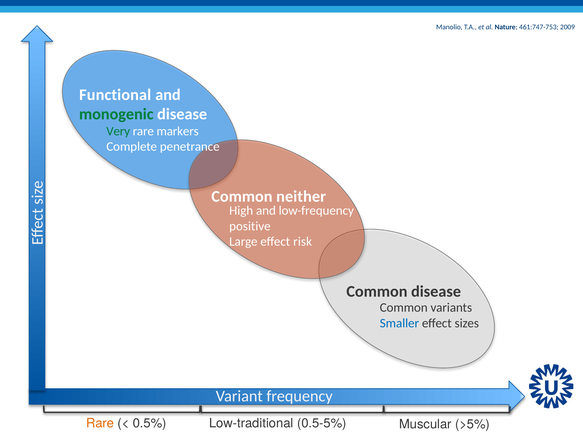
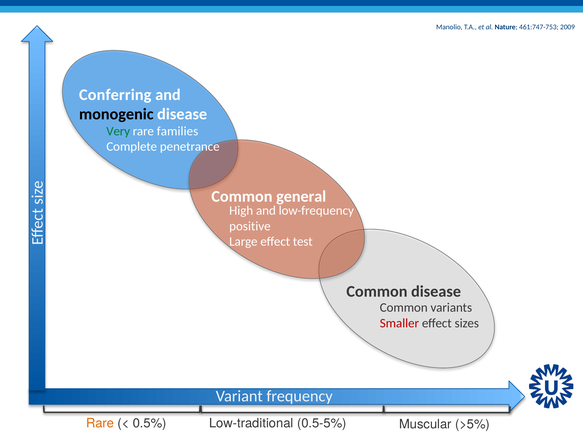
Functional: Functional -> Conferring (115, 95)
monogenic colour: green -> black (116, 114)
markers: markers -> families (178, 131)
neither: neither -> general (301, 196)
risk: risk -> test (303, 242)
Smaller colour: blue -> red (399, 323)
